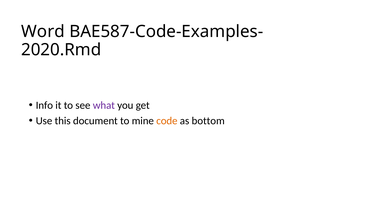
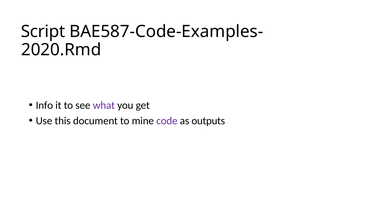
Word: Word -> Script (43, 32)
code colour: orange -> purple (167, 121)
bottom: bottom -> outputs (208, 121)
